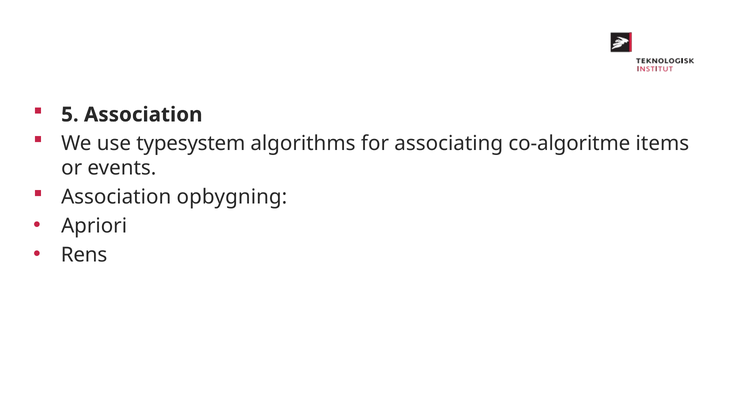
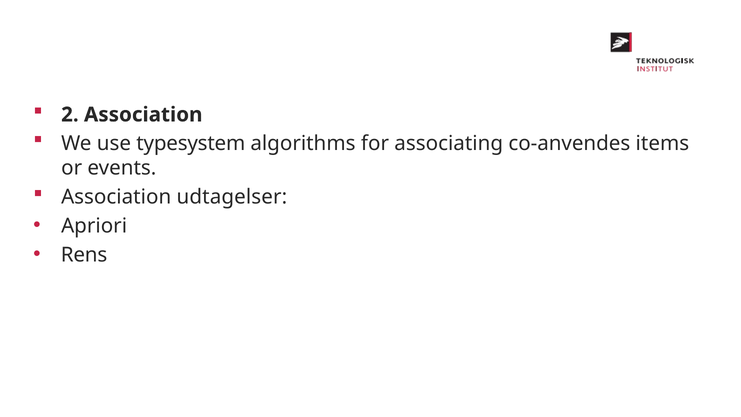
5: 5 -> 2 (70, 115)
co-algoritme: co-algoritme -> co-anvendes (569, 143)
opbygning: opbygning -> udtagelser (232, 197)
